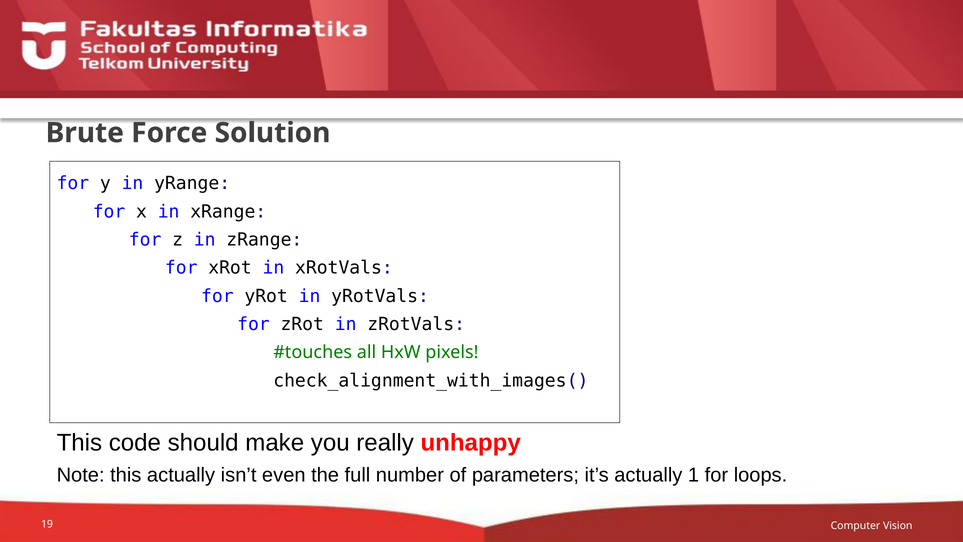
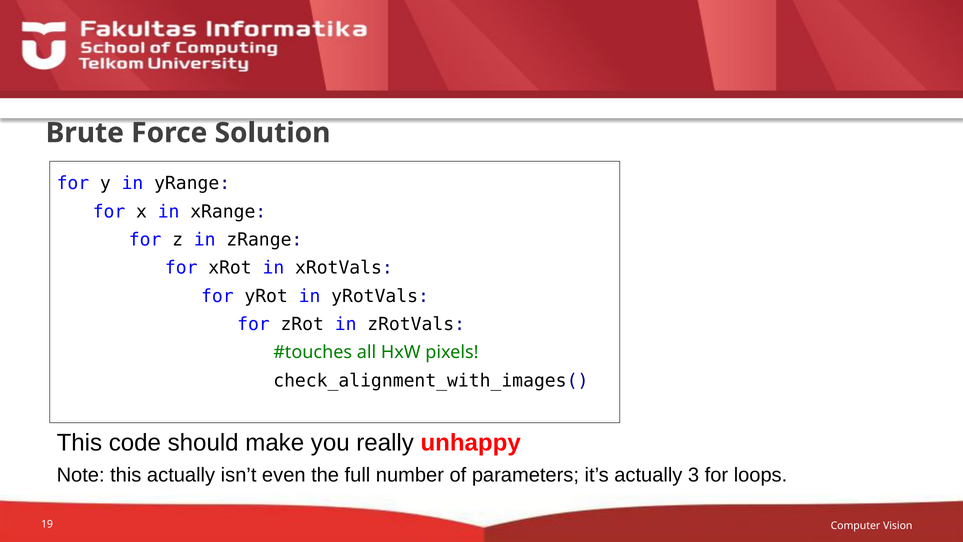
1: 1 -> 3 (694, 475)
